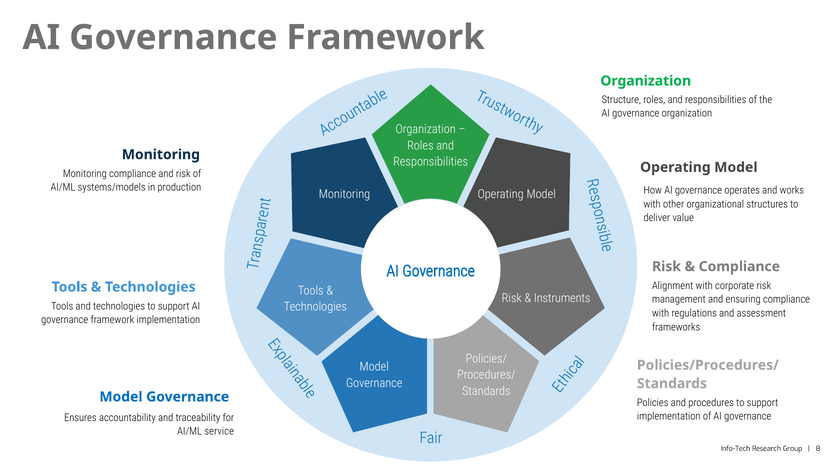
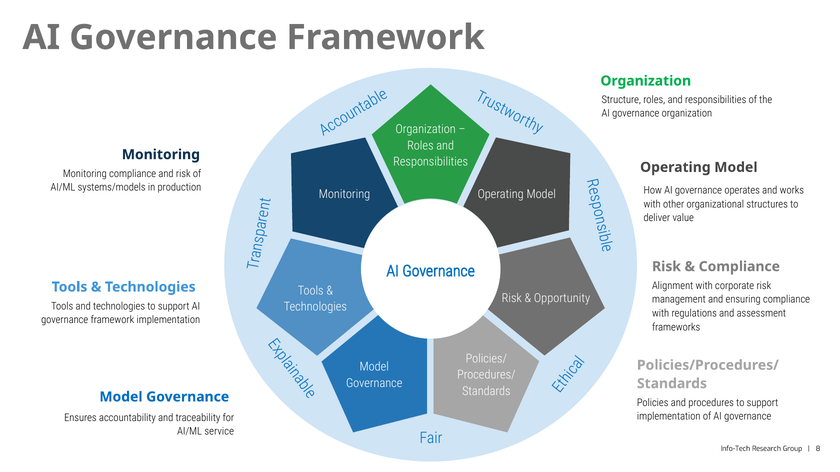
Instruments: Instruments -> Opportunity (562, 298)
